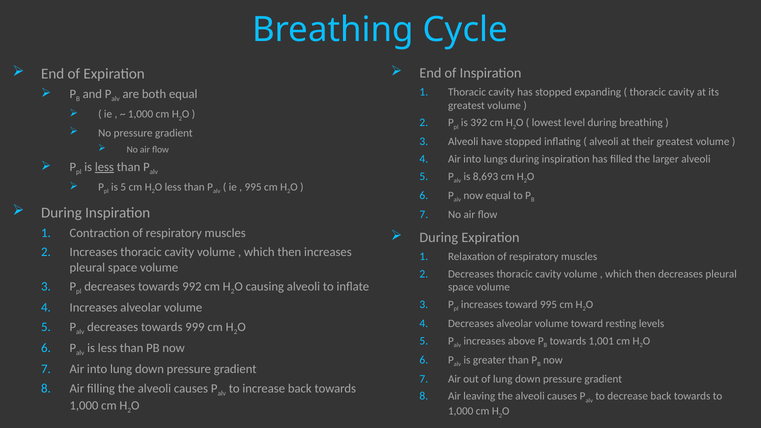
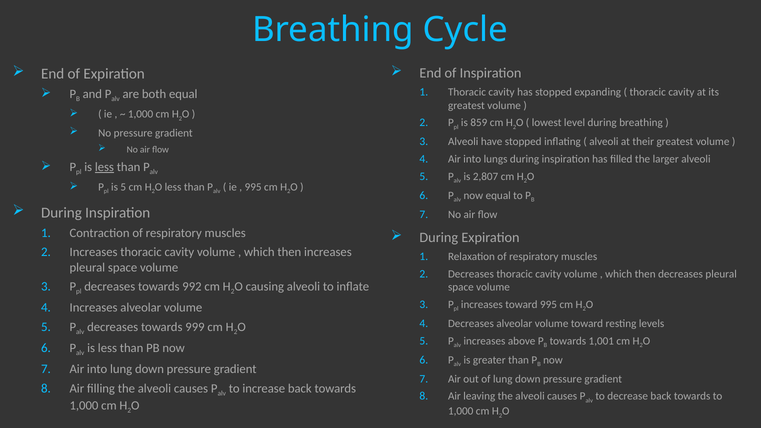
392: 392 -> 859 (479, 123)
8,693: 8,693 -> 2,807 (486, 176)
